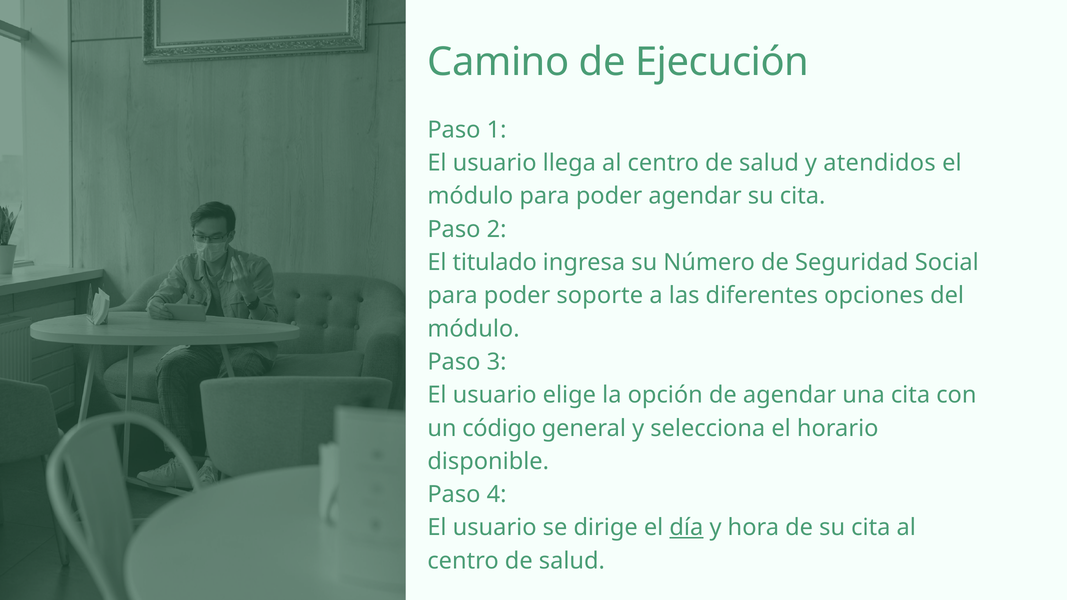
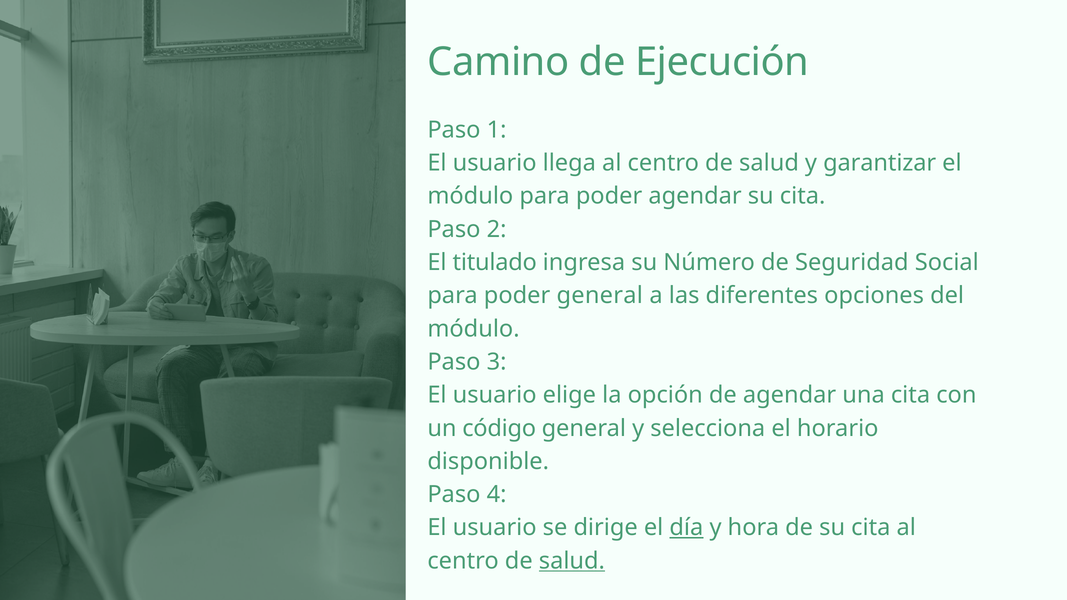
atendidos: atendidos -> garantizar (880, 163)
poder soporte: soporte -> general (600, 296)
salud underline: none -> present (572, 561)
